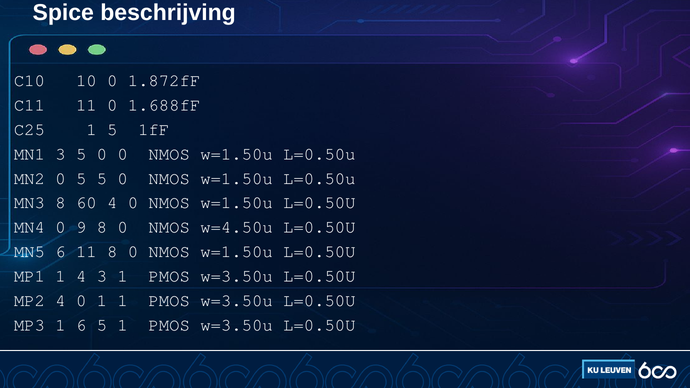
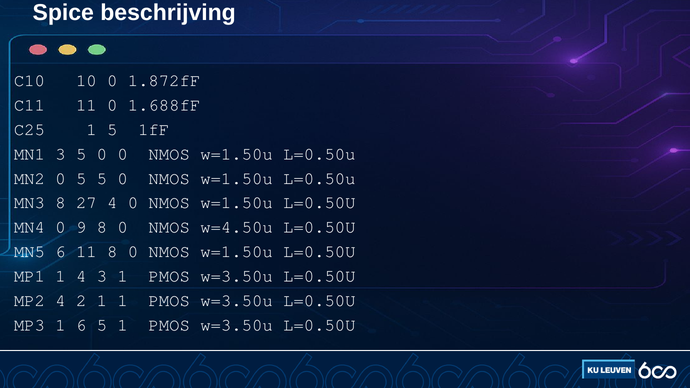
60: 60 -> 27 (86, 203)
MP2 4 0: 0 -> 2 (81, 301)
